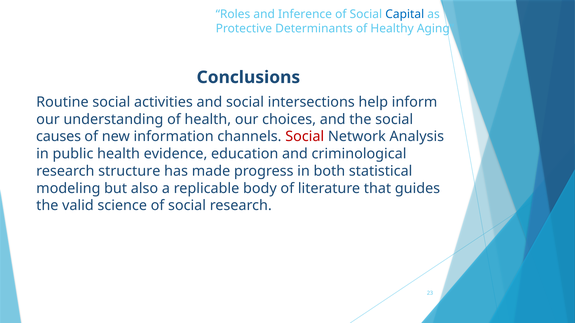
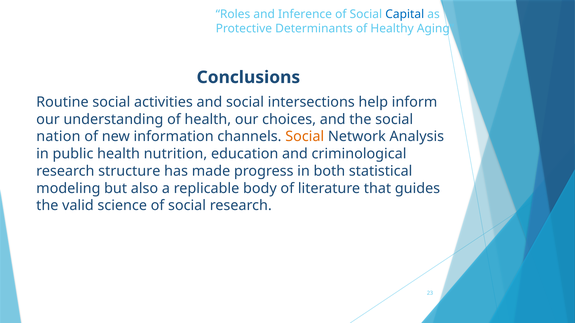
causes: causes -> nation (58, 137)
Social colour: red -> orange (305, 137)
evidence: evidence -> nutrition (175, 154)
